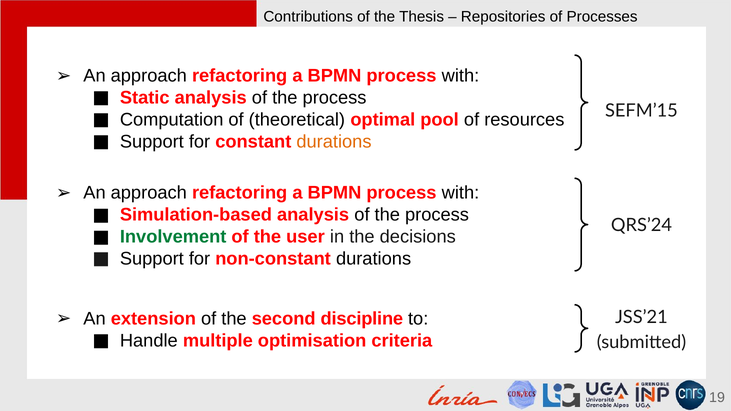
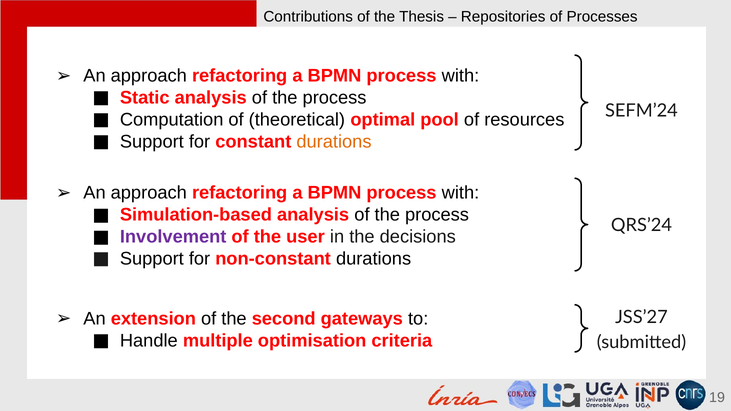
SEFM’15: SEFM’15 -> SEFM’24 (641, 111)
Involvement colour: green -> purple (173, 237)
discipline: discipline -> gateways (362, 319)
JSS’21: JSS’21 -> JSS’27 (641, 317)
